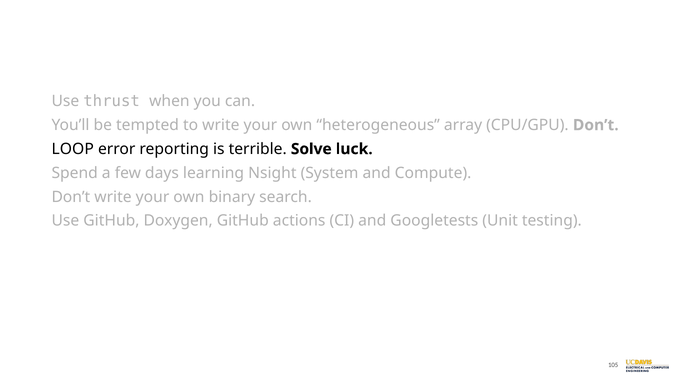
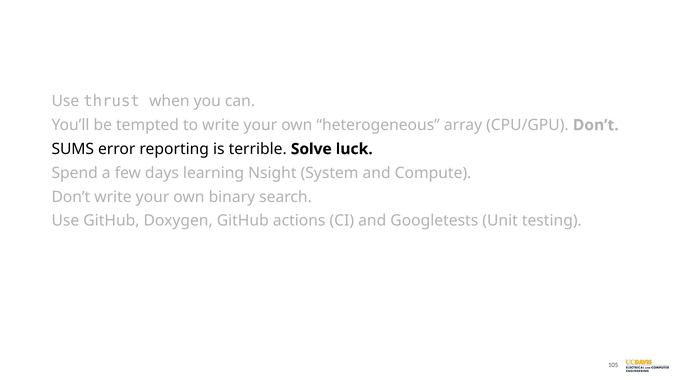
LOOP: LOOP -> SUMS (73, 149)
